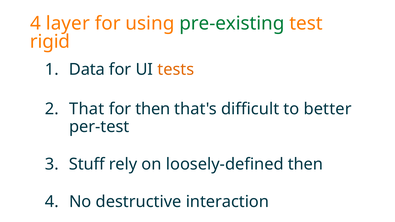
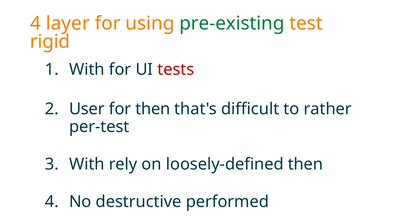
Data: Data -> With (87, 69)
tests colour: orange -> red (176, 69)
That: That -> User (87, 109)
better: better -> rather (328, 109)
Stuff: Stuff -> With (87, 164)
interaction: interaction -> performed (227, 202)
